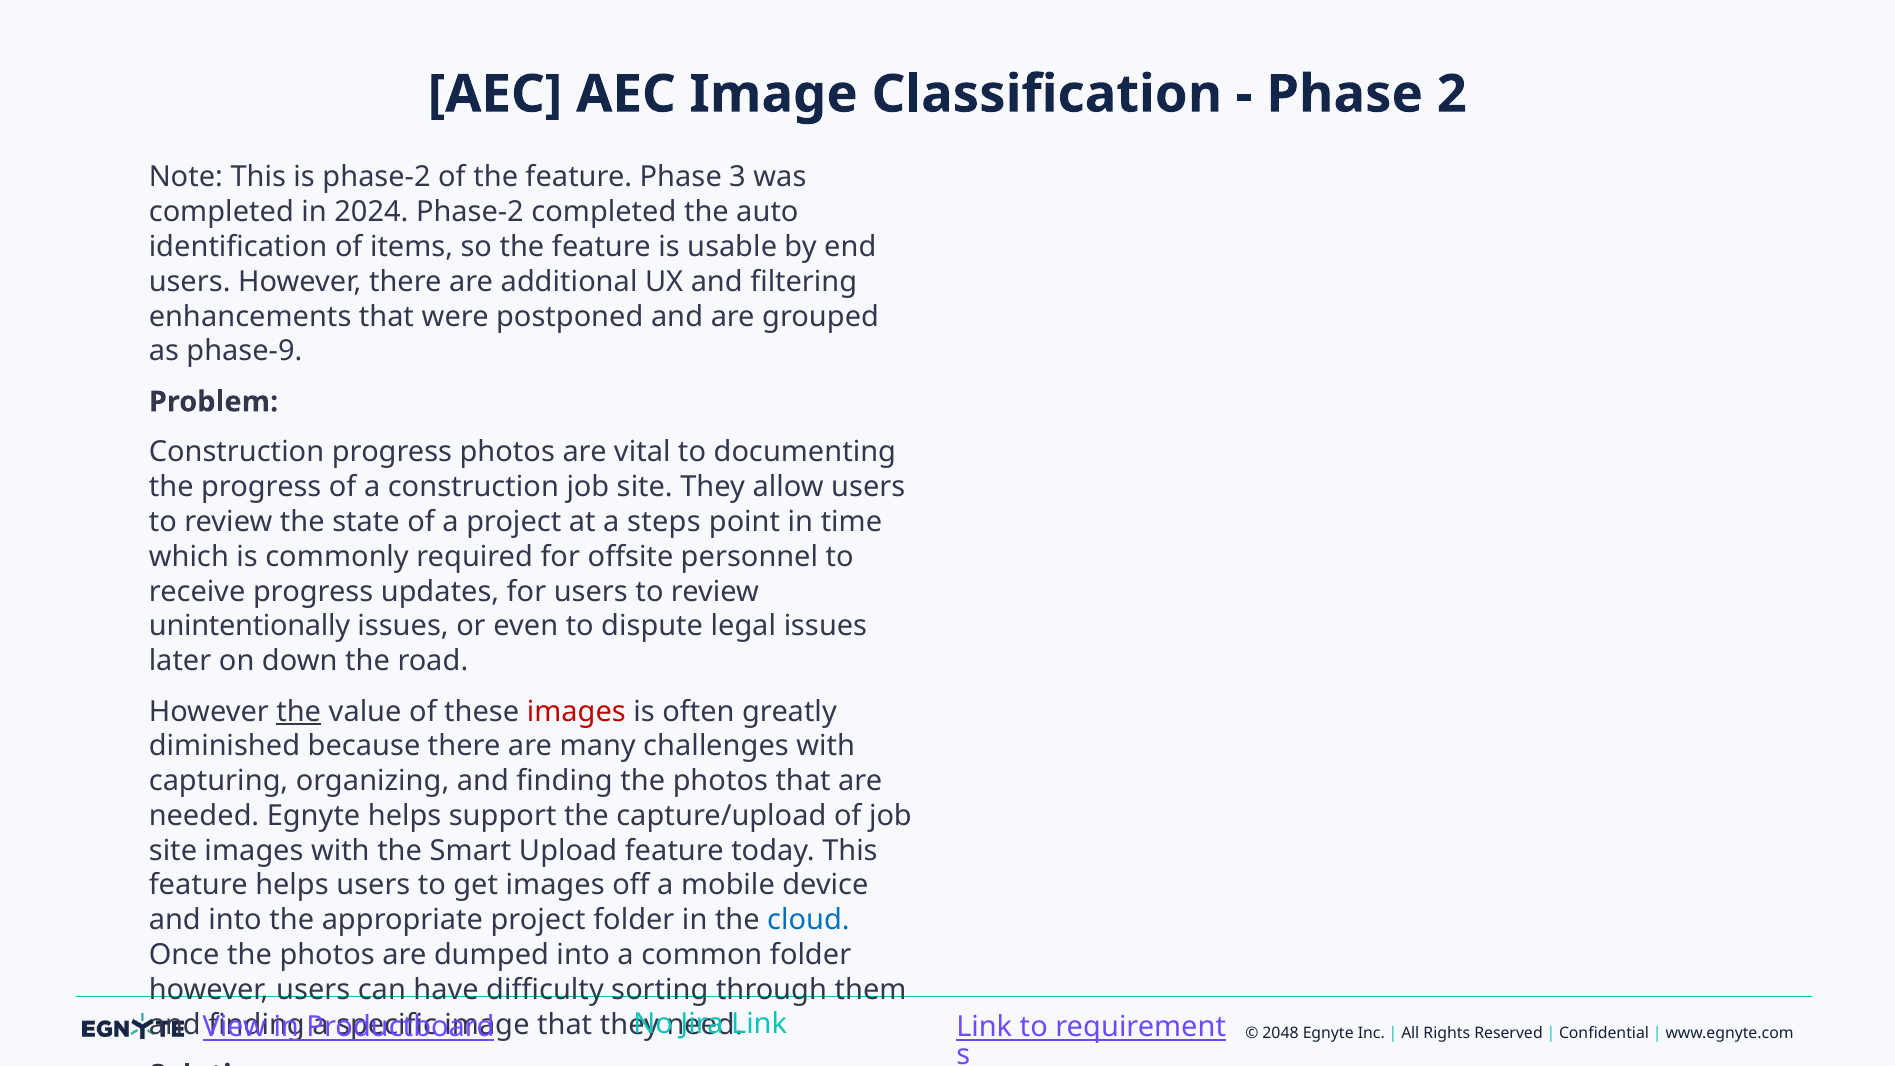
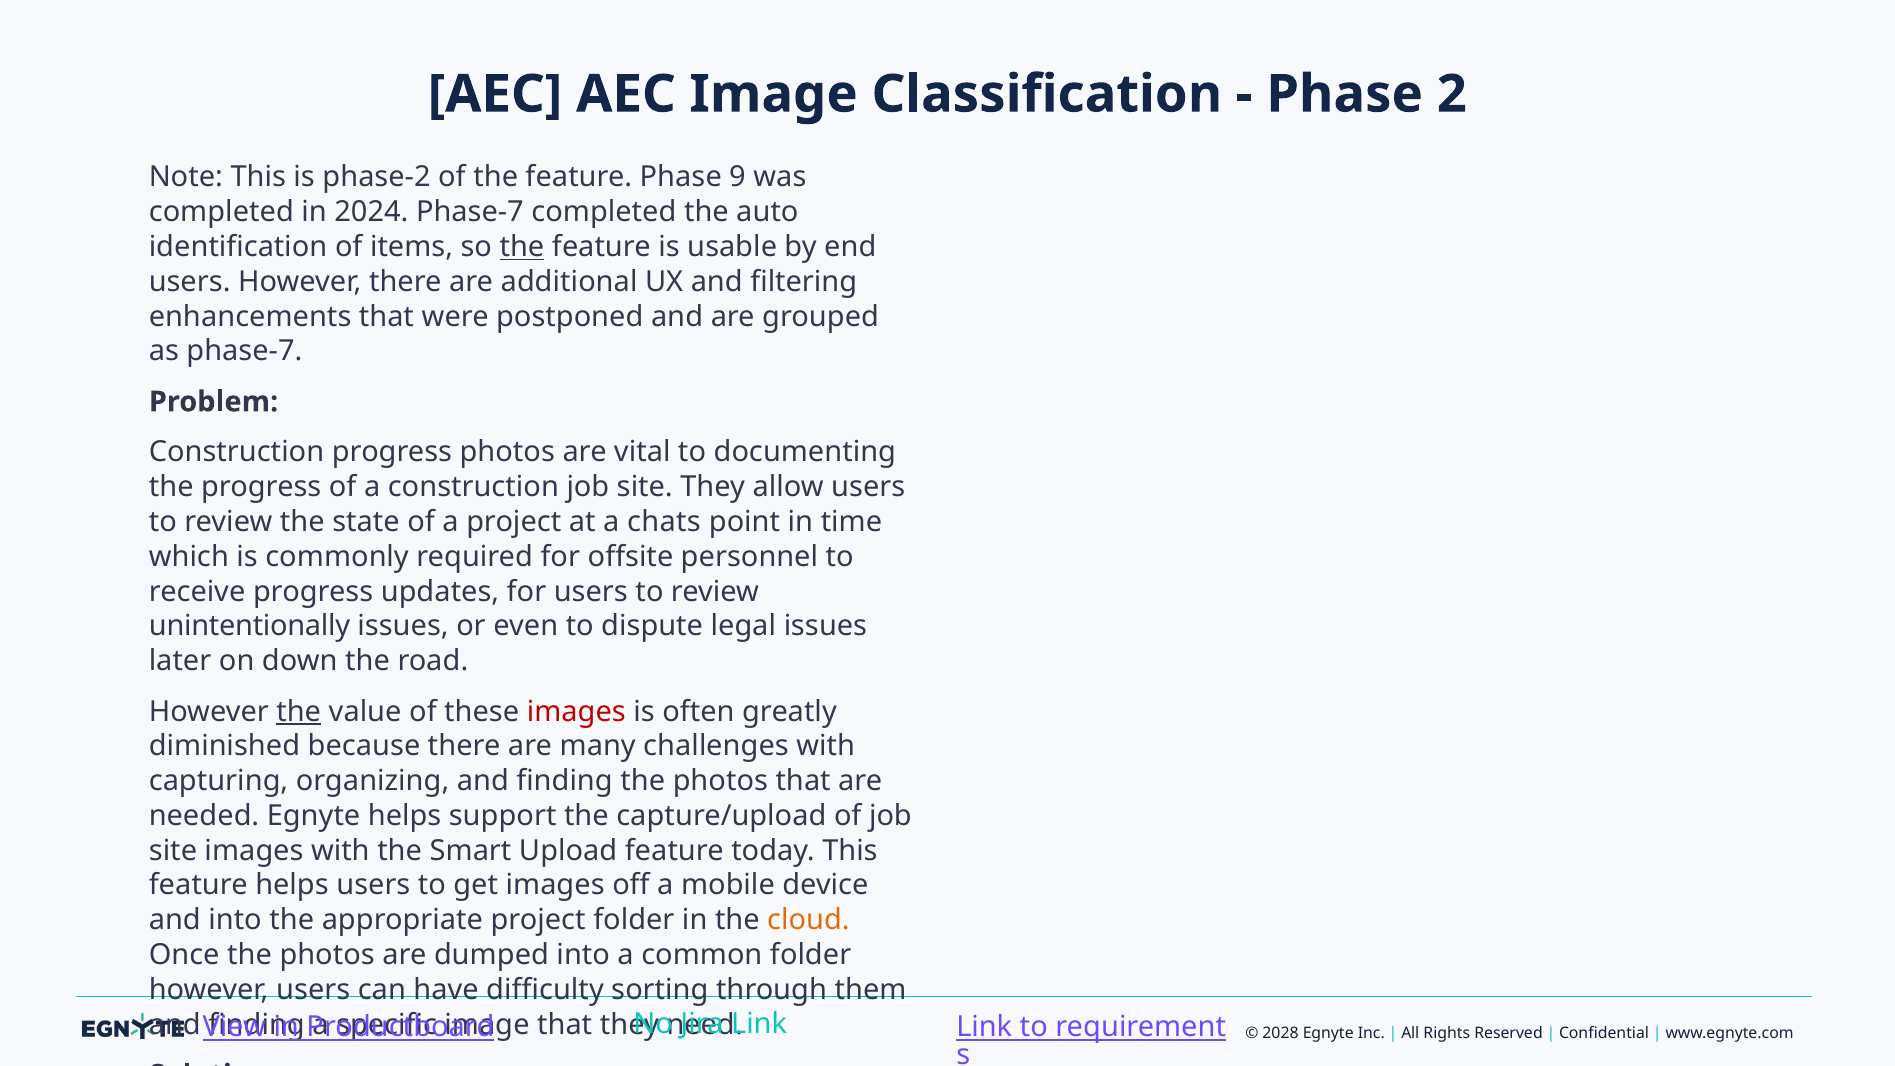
3: 3 -> 9 (737, 177)
2024 Phase-2: Phase-2 -> Phase-7 (470, 212)
the underline: none -> present (522, 247)
as phase-9: phase-9 -> phase-7 (244, 351)
steps: steps -> chats (664, 522)
cloud colour: blue -> orange (808, 920)
2048: 2048 -> 2028 (1281, 1034)
